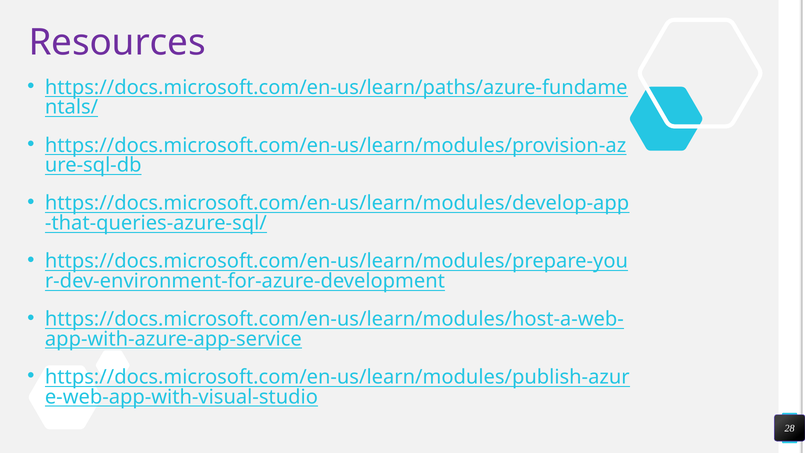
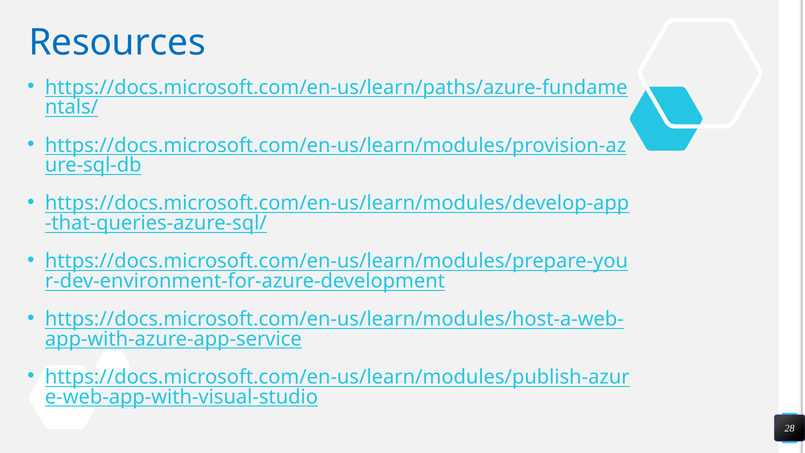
Resources colour: purple -> blue (117, 43)
